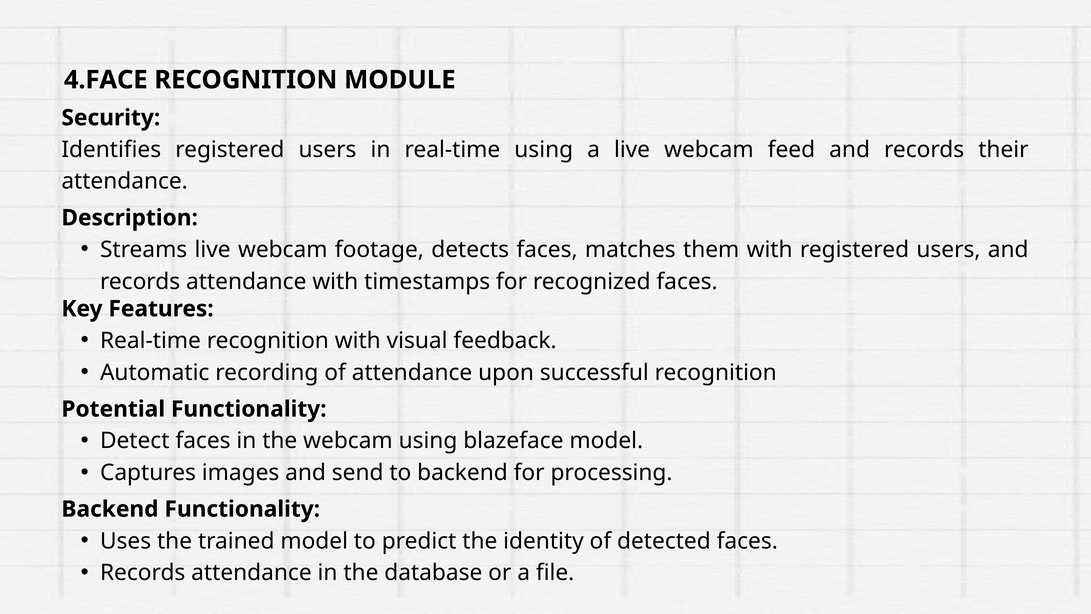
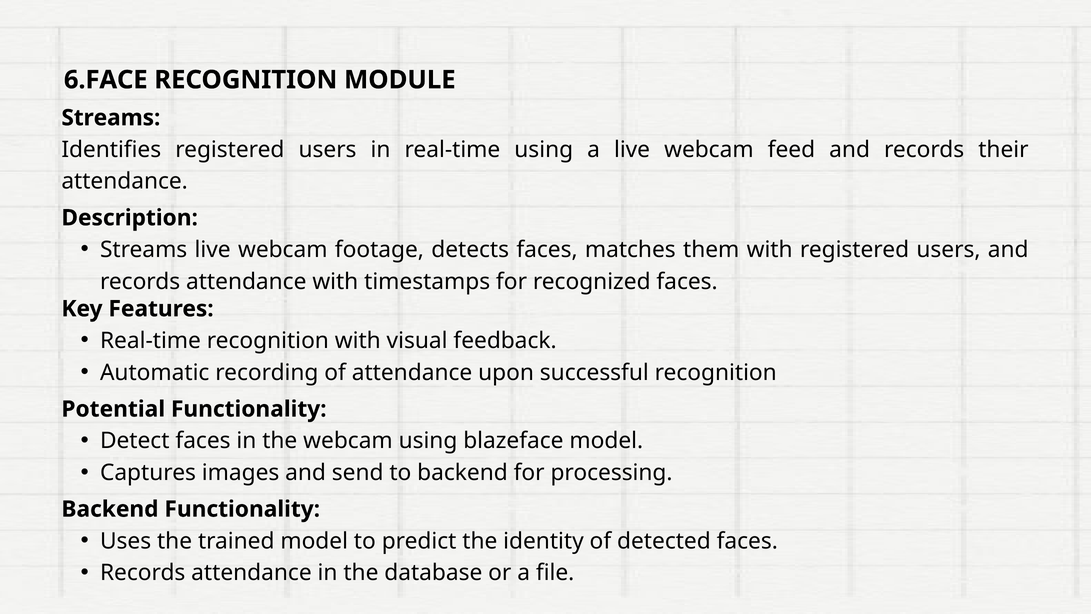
4.FACE: 4.FACE -> 6.FACE (106, 80)
Security: Security -> Streams (111, 118)
